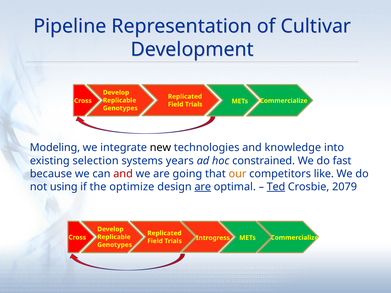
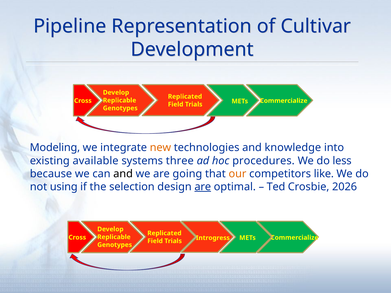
new colour: black -> orange (160, 148)
selection: selection -> available (96, 161)
years: years -> three (180, 161)
constrained: constrained -> procedures (263, 161)
fast: fast -> less (342, 161)
and colour: red -> black (123, 174)
optimize: optimize -> selection (132, 187)
Ted underline: present -> none (276, 187)
2079: 2079 -> 2026 (345, 187)
